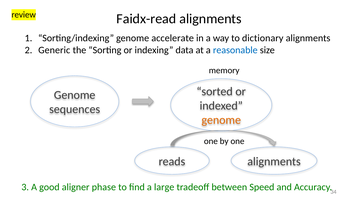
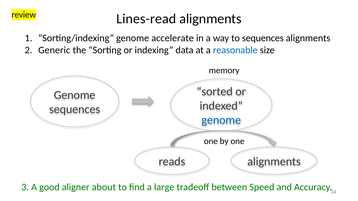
Faidx-read: Faidx-read -> Lines-read (146, 19)
to dictionary: dictionary -> sequences (263, 38)
genome colour: orange -> blue (221, 120)
phase: phase -> about (104, 188)
